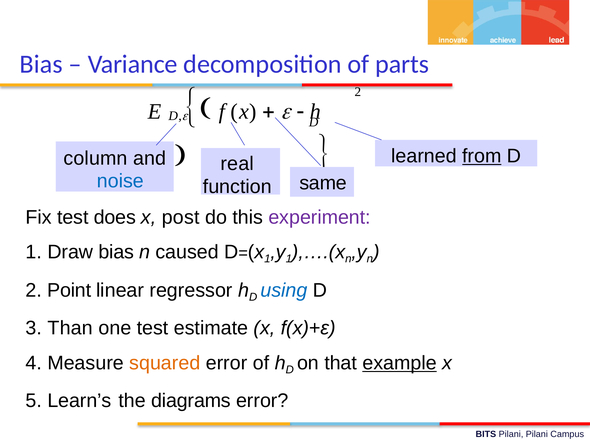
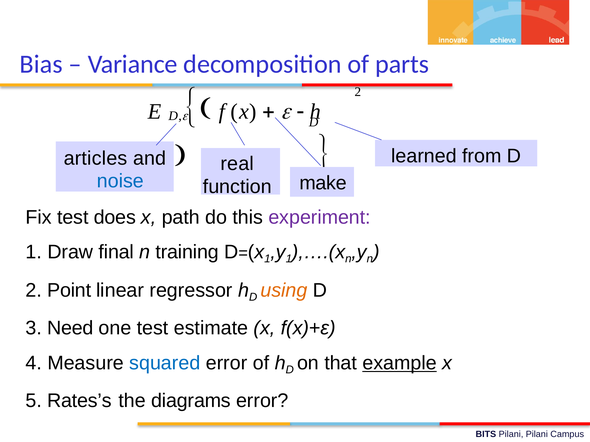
from underline: present -> none (482, 156)
column: column -> articles (96, 158)
same: same -> make (323, 183)
post: post -> path (181, 218)
Draw bias: bias -> final (116, 252)
caused: caused -> training (187, 252)
using colour: blue -> orange (284, 291)
Than: Than -> Need (70, 328)
squared colour: orange -> blue (165, 364)
Learn’s: Learn’s -> Rates’s (79, 401)
